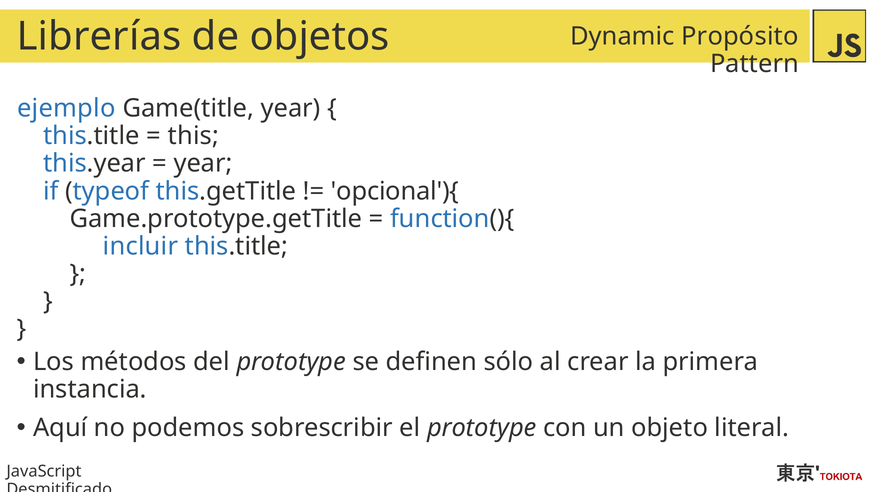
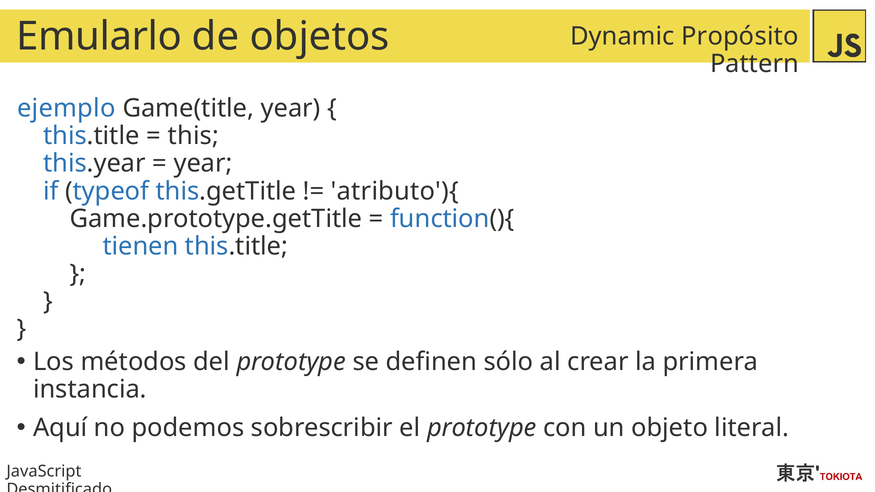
Librerías: Librerías -> Emularlo (99, 37)
opcional'){: opcional'){ -> atributo'){ (395, 191)
incluir: incluir -> tienen (141, 246)
